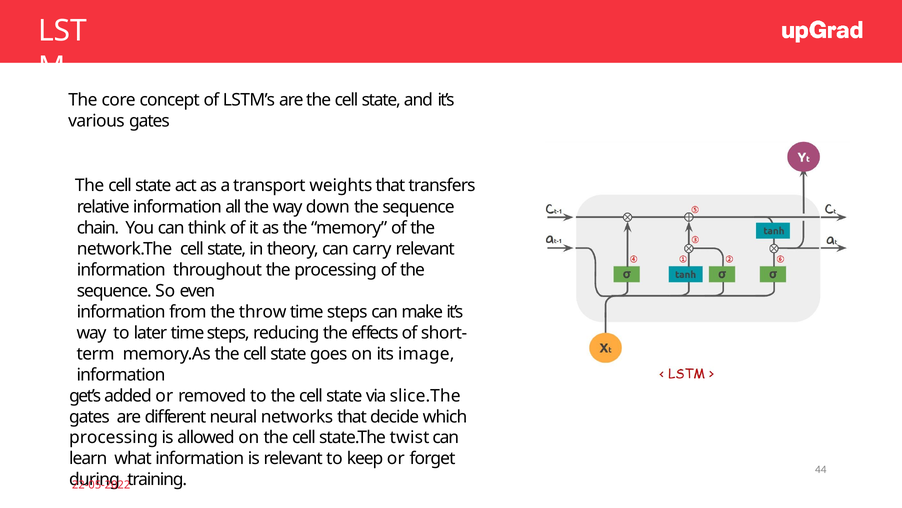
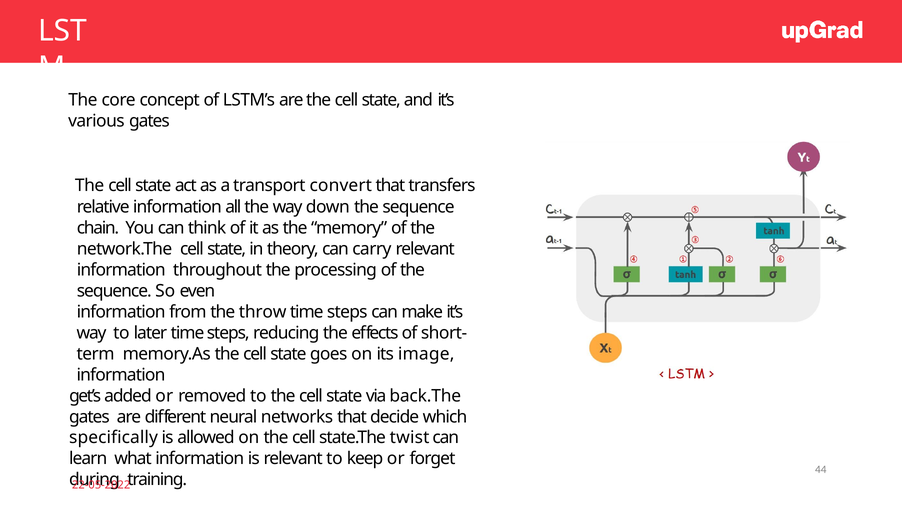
weights: weights -> convert (341, 185)
slice.The: slice.The -> back.The (425, 395)
processing: processing -> specifically (114, 437)
